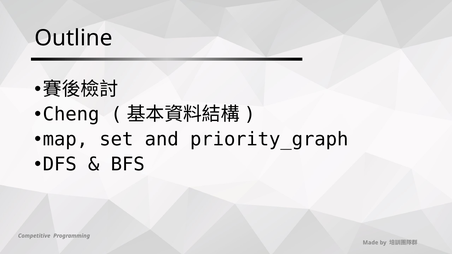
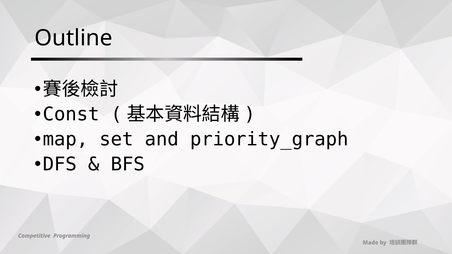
Cheng: Cheng -> Const (71, 114)
